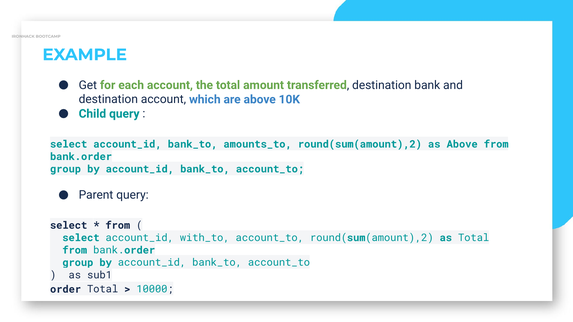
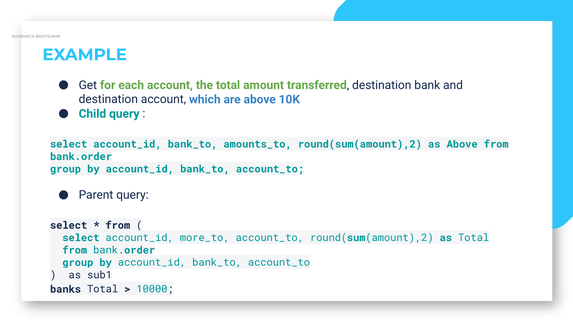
with_to: with_to -> more_to (205, 238)
order: order -> banks (66, 290)
